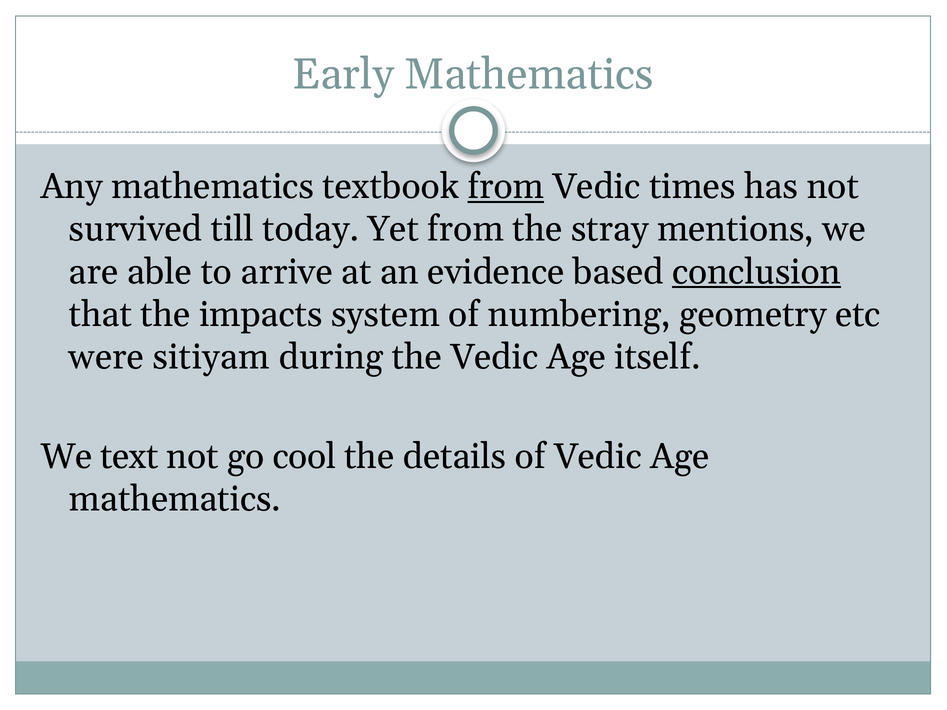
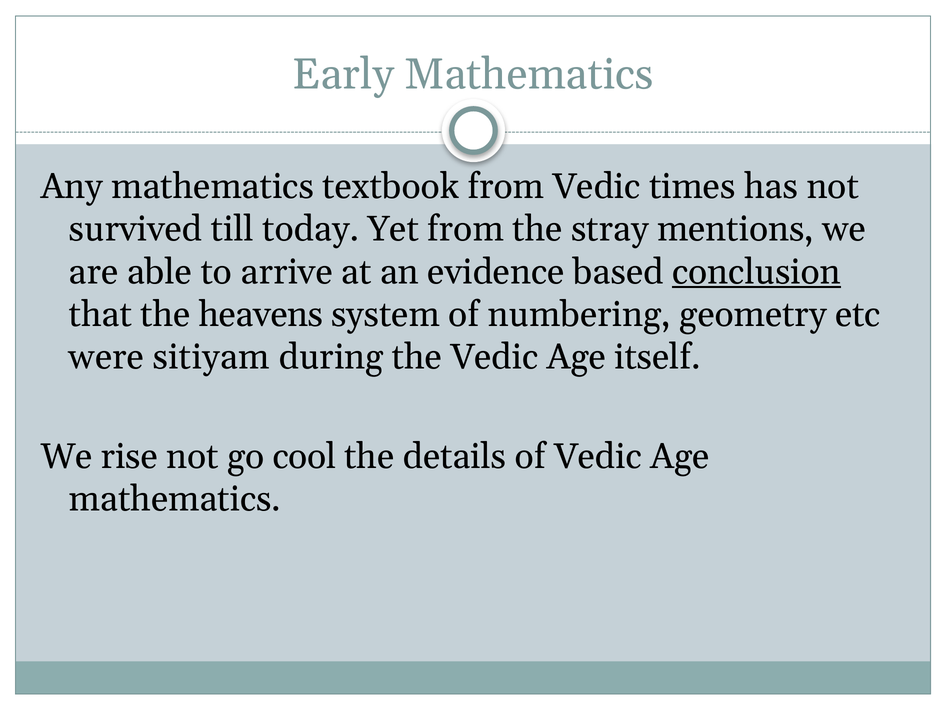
from underline: present -> none (506, 187)
impacts: impacts -> heavens (261, 315)
text: text -> rise (129, 457)
